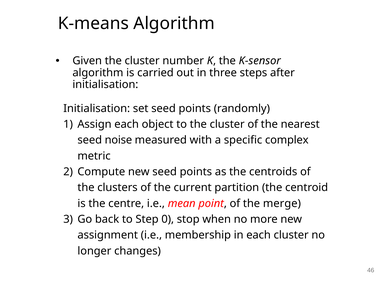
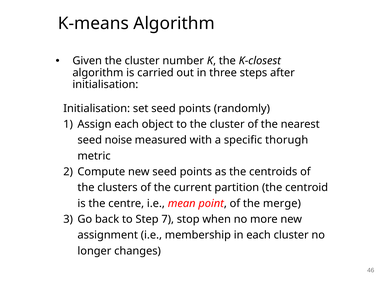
K-sensor: K-sensor -> K-closest (260, 61)
complex: complex -> thorugh (287, 140)
0: 0 -> 7 (168, 220)
